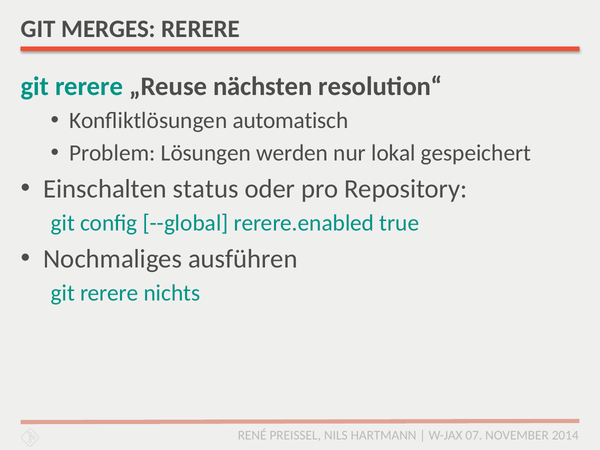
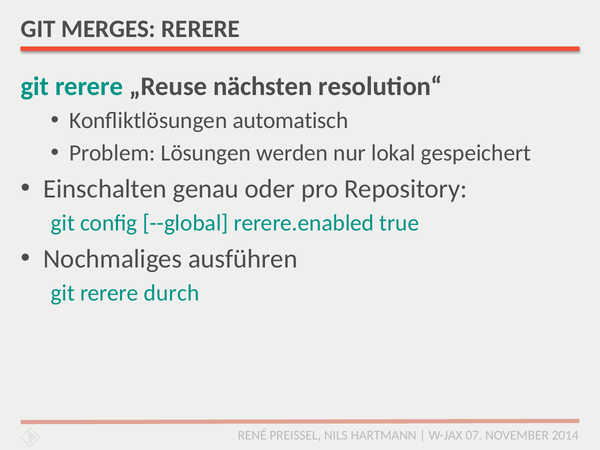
status: status -> genau (206, 189)
nichts: nichts -> durch (172, 293)
